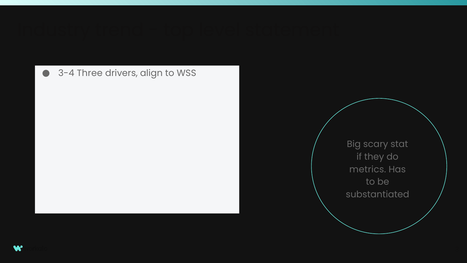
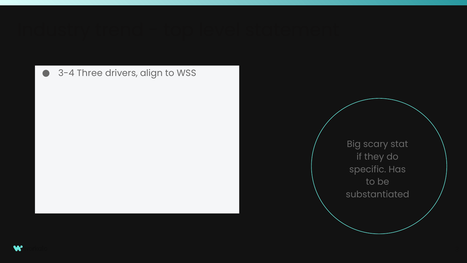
metrics: metrics -> specific (368, 169)
